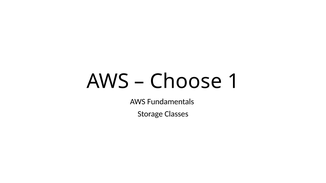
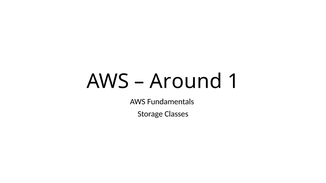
Choose: Choose -> Around (186, 81)
